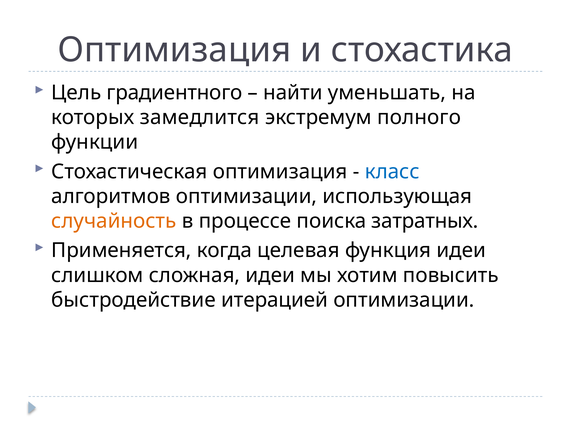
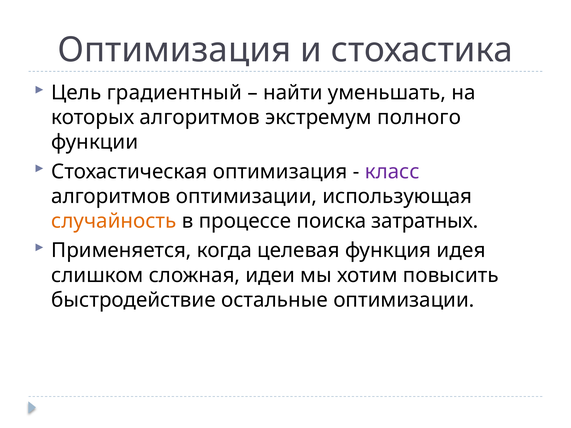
градиентного: градиентного -> градиентный (174, 93)
которых замедлится: замедлится -> алгоритмов (200, 117)
класс colour: blue -> purple (392, 172)
функция идеи: идеи -> идея (461, 251)
итерацией: итерацией -> остальные (275, 300)
